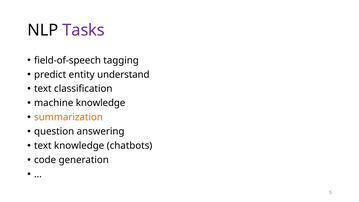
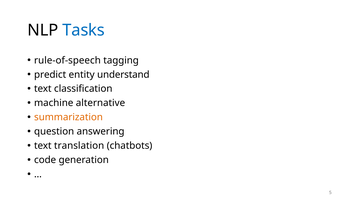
Tasks colour: purple -> blue (84, 30)
field-of-speech: field-of-speech -> rule-of-speech (67, 60)
machine knowledge: knowledge -> alternative (100, 103)
text knowledge: knowledge -> translation (79, 146)
